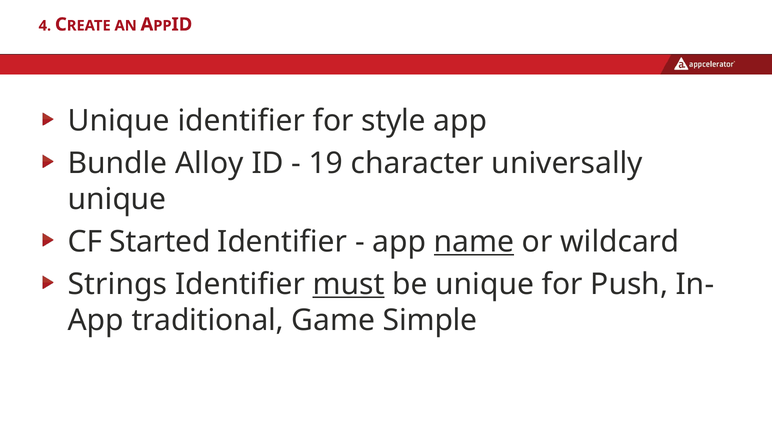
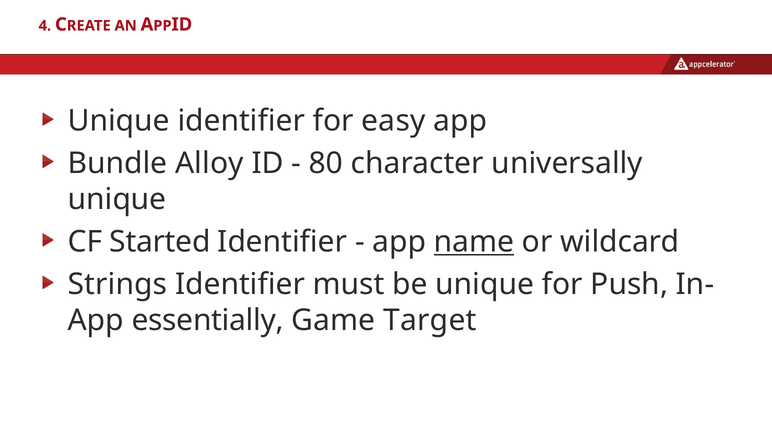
style: style -> easy (393, 121)
19: 19 -> 80 (326, 163)
must underline: present -> none (349, 285)
traditional: traditional -> essentially (208, 321)
Simple: Simple -> Target (430, 321)
